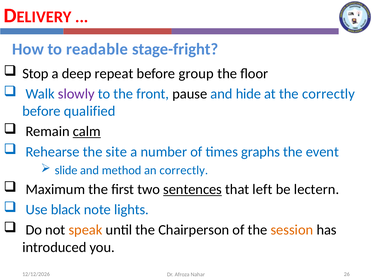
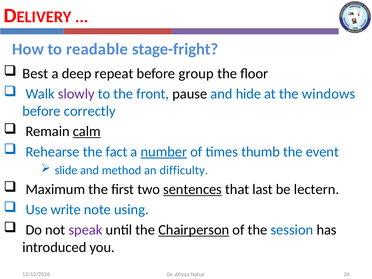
Stop: Stop -> Best (35, 74)
the correctly: correctly -> windows (329, 94)
qualified: qualified -> correctly (90, 111)
site: site -> fact (117, 152)
number underline: none -> present (164, 152)
graphs: graphs -> thumb (261, 152)
an correctly: correctly -> difficulty (184, 170)
left: left -> last (263, 189)
black: black -> write (66, 210)
lights: lights -> using (131, 210)
speak colour: orange -> purple (86, 230)
Chairperson underline: none -> present (194, 230)
session colour: orange -> blue (292, 230)
